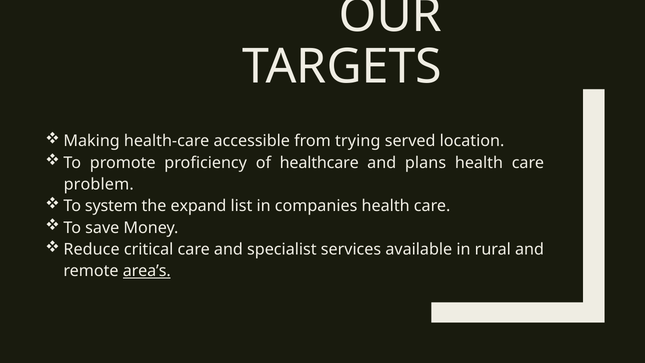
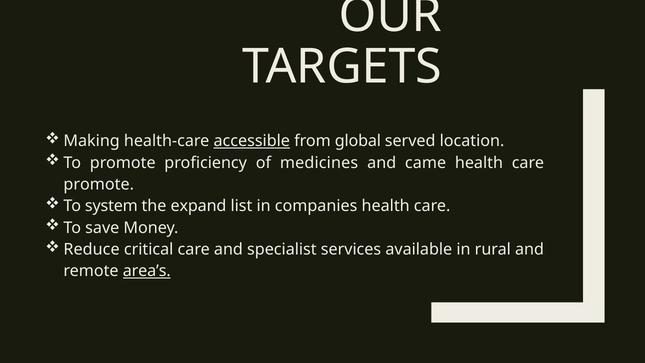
accessible underline: none -> present (252, 141)
trying: trying -> global (358, 141)
healthcare: healthcare -> medicines (319, 163)
plans: plans -> came (426, 163)
problem: problem -> promote (99, 184)
